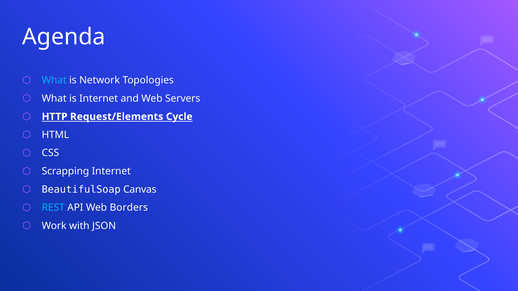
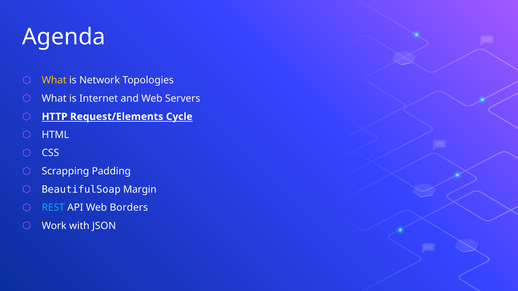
What colour: light blue -> yellow (54, 80)
Scrapping Internet: Internet -> Padding (111, 171)
Canvas: Canvas -> Margin (140, 190)
